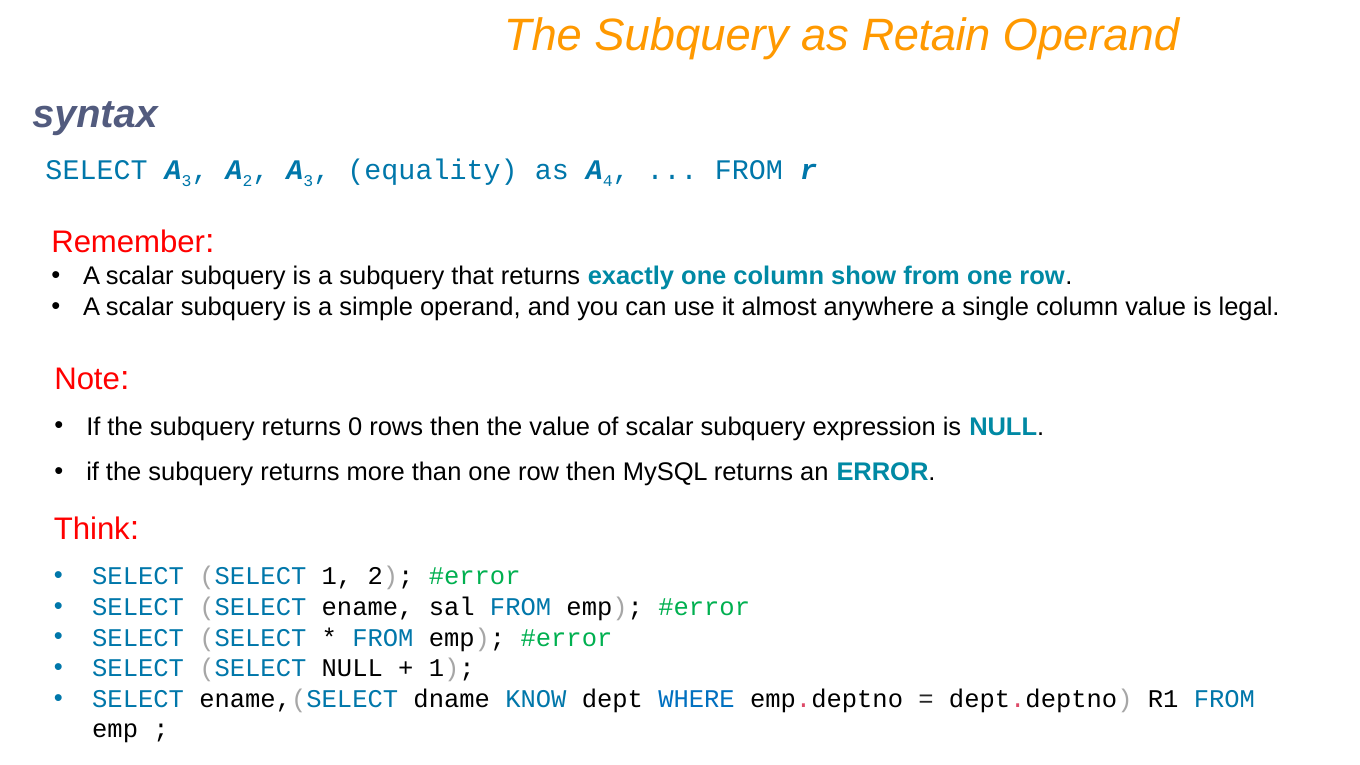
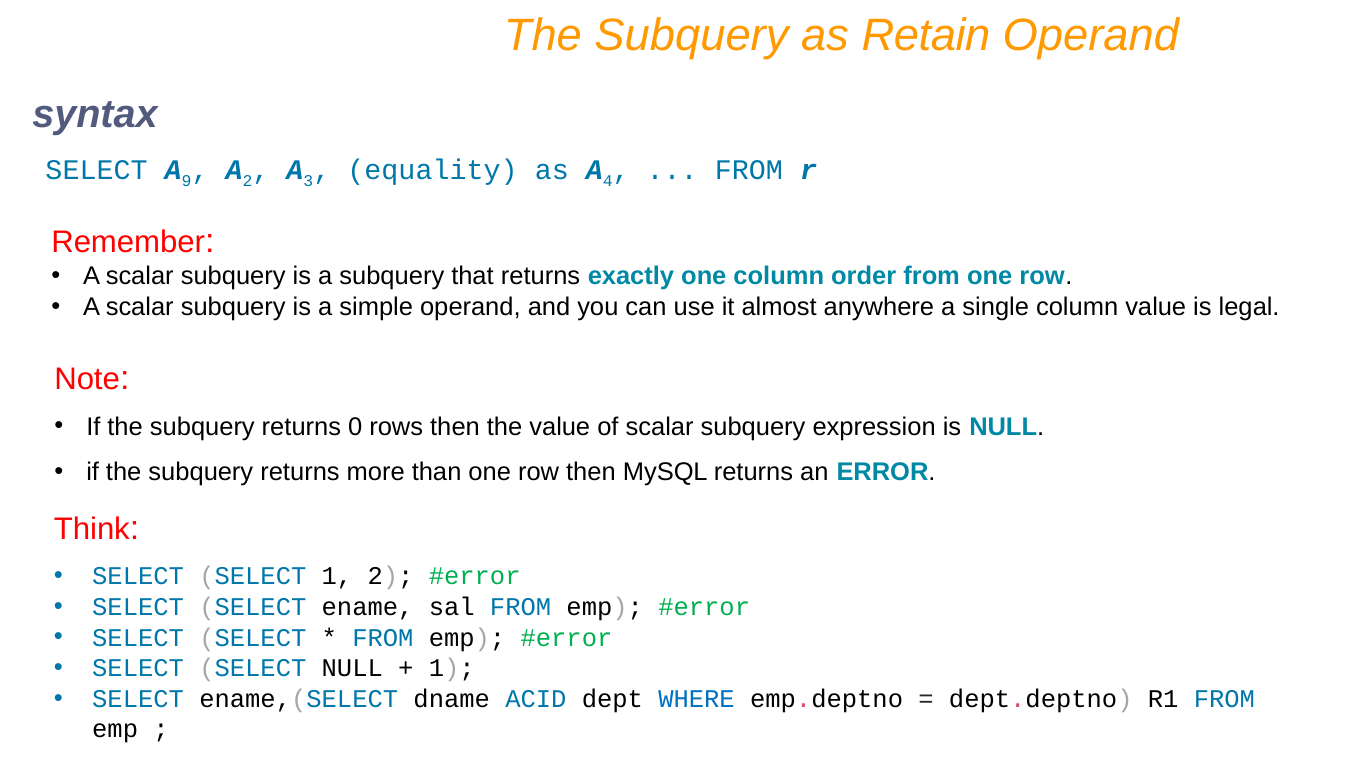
SELECT A 3: 3 -> 9 (187, 182)
show: show -> order (864, 276)
KNOW: KNOW -> ACID (536, 699)
